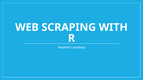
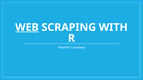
WEB underline: none -> present (27, 27)
